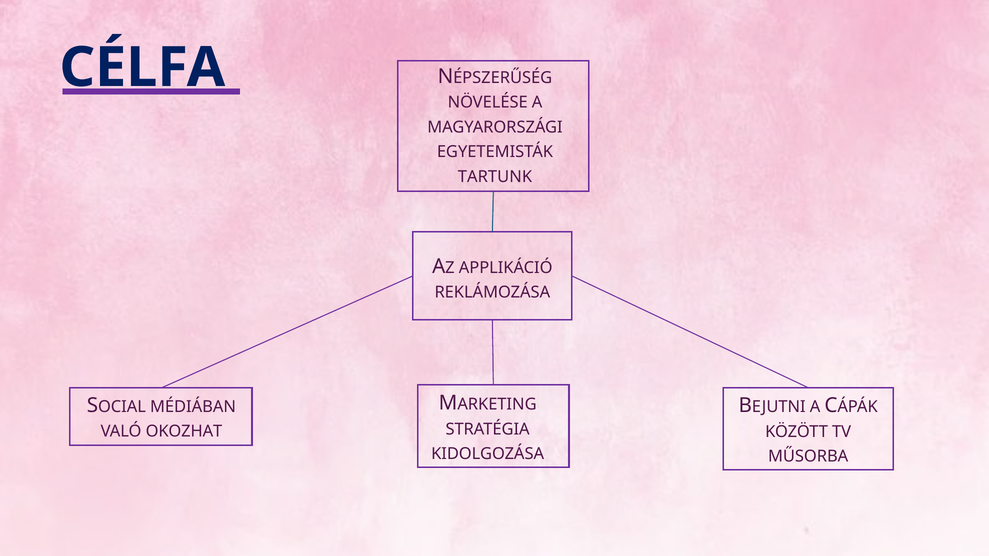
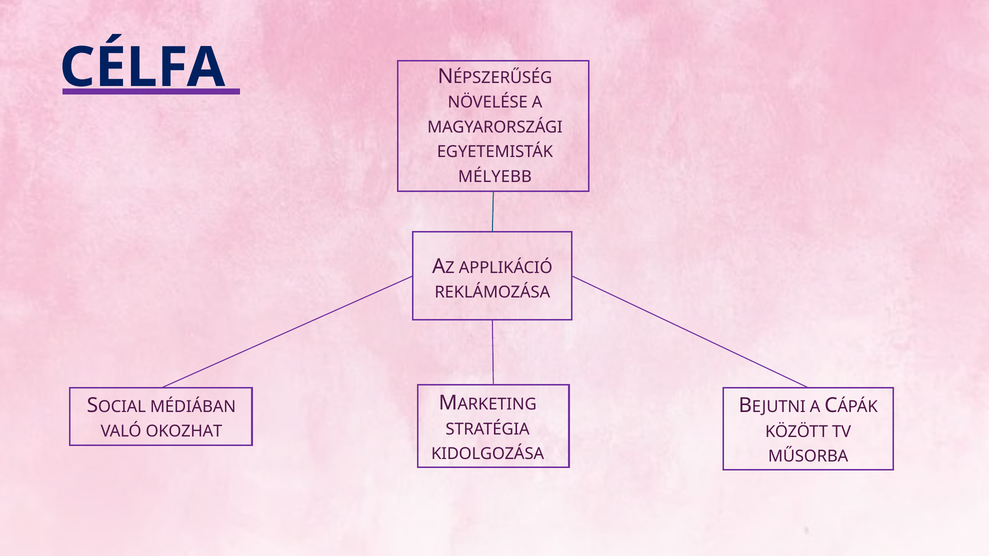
TARTUNK: TARTUNK -> MÉLYEBB (495, 177)
